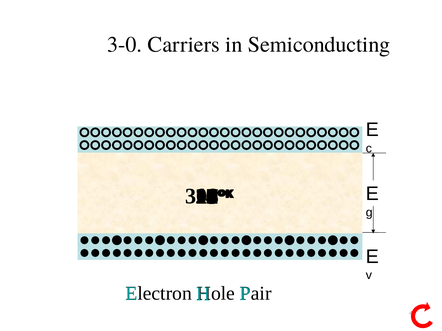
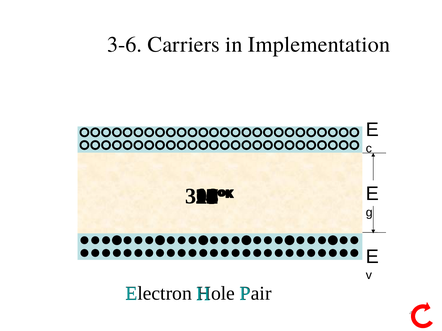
3-0: 3-0 -> 3-6 (125, 45)
Semiconducting: Semiconducting -> Implementation (319, 45)
